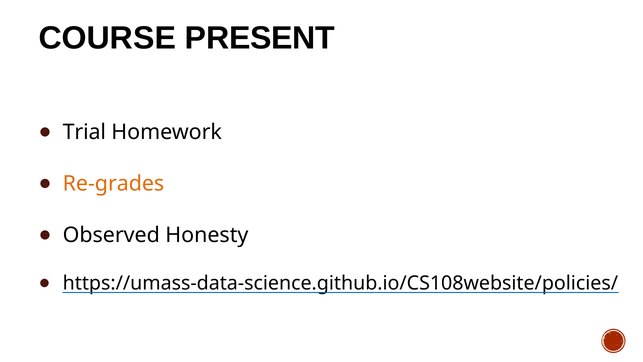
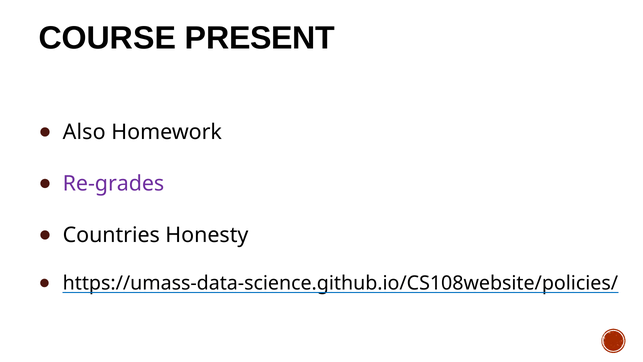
Trial: Trial -> Also (84, 132)
Re-grades colour: orange -> purple (113, 184)
Observed: Observed -> Countries (111, 235)
